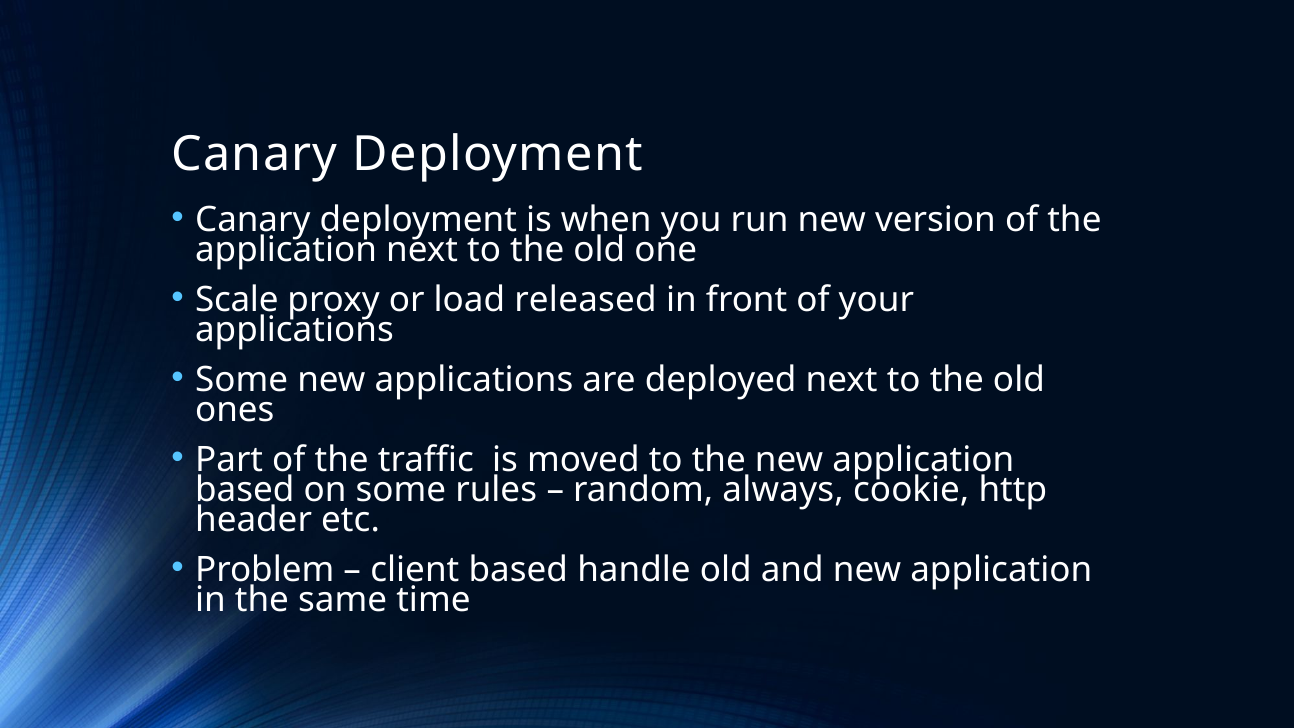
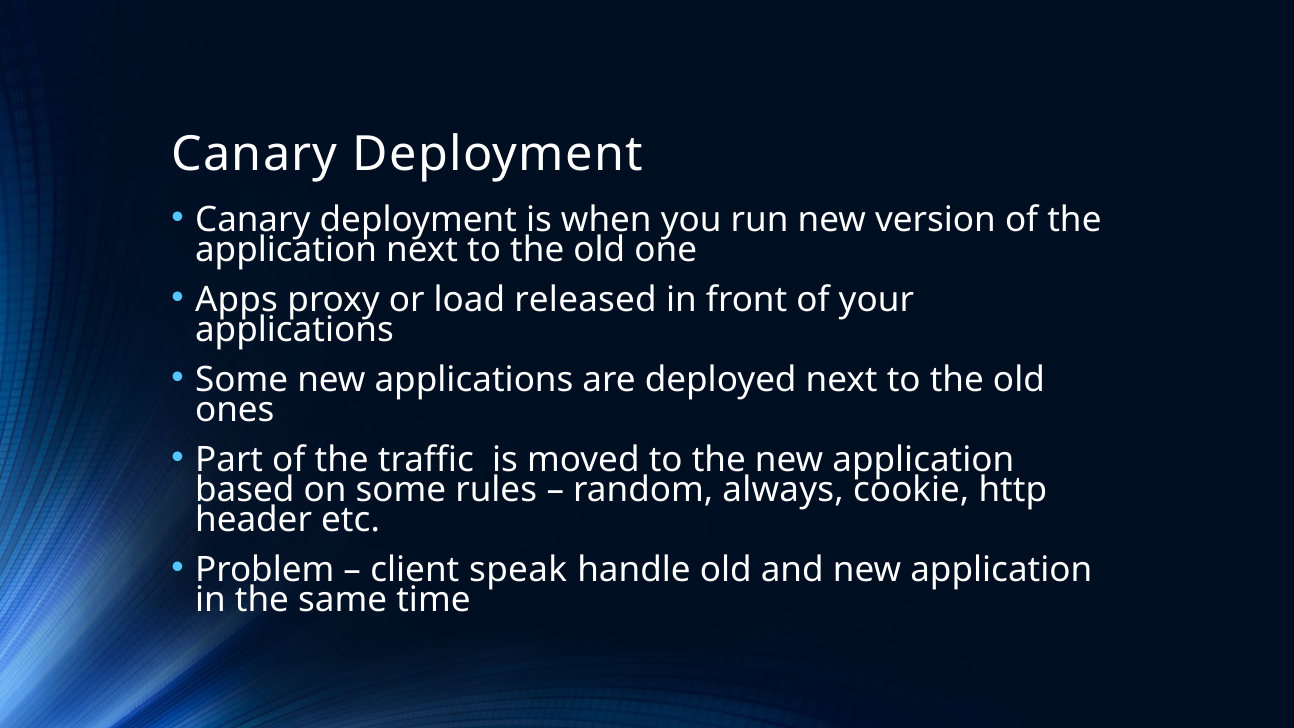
Scale: Scale -> Apps (237, 300)
client based: based -> speak (518, 570)
